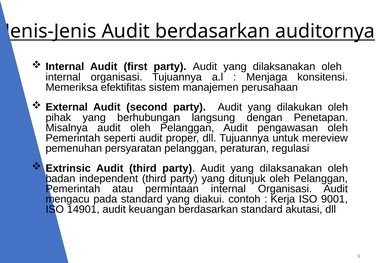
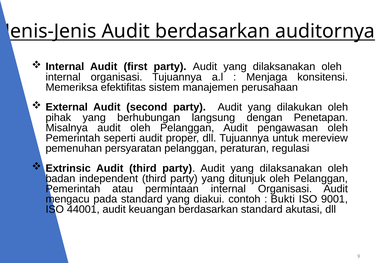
Kerja: Kerja -> Bukti (283, 199)
14901: 14901 -> 44001 (83, 209)
